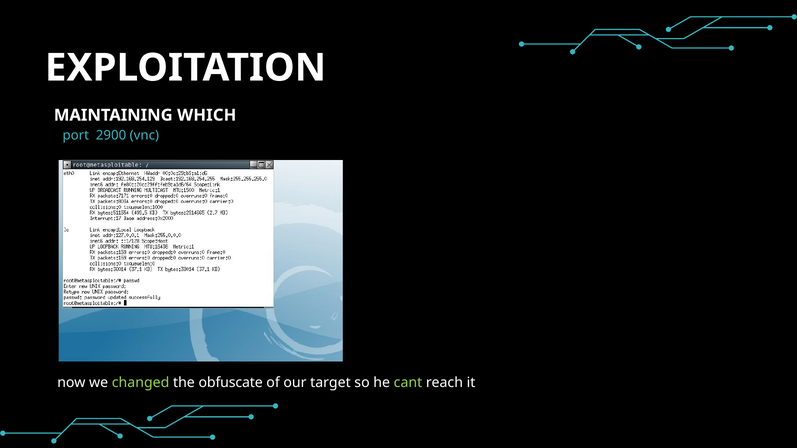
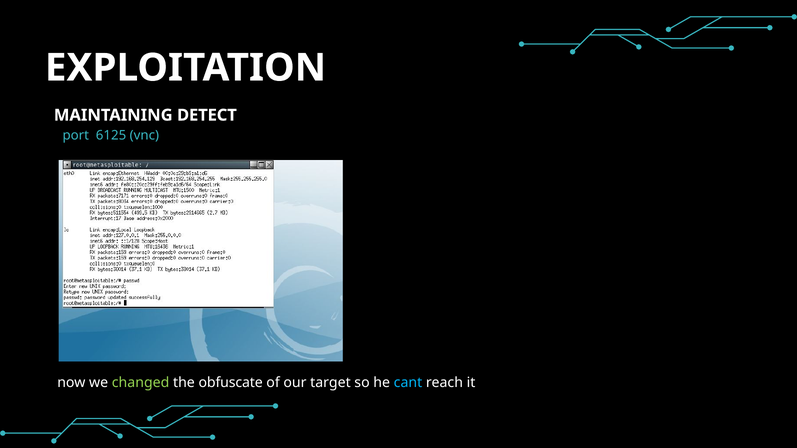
WHICH: WHICH -> DETECT (207, 115)
2900: 2900 -> 6125 (111, 136)
cant colour: light green -> light blue (408, 383)
